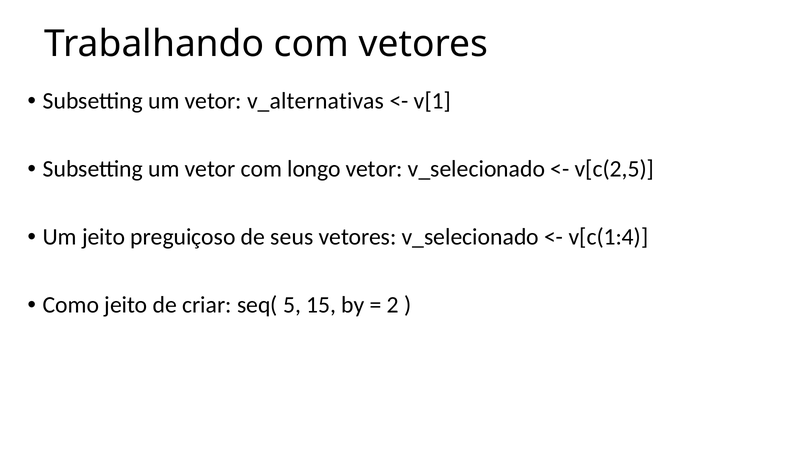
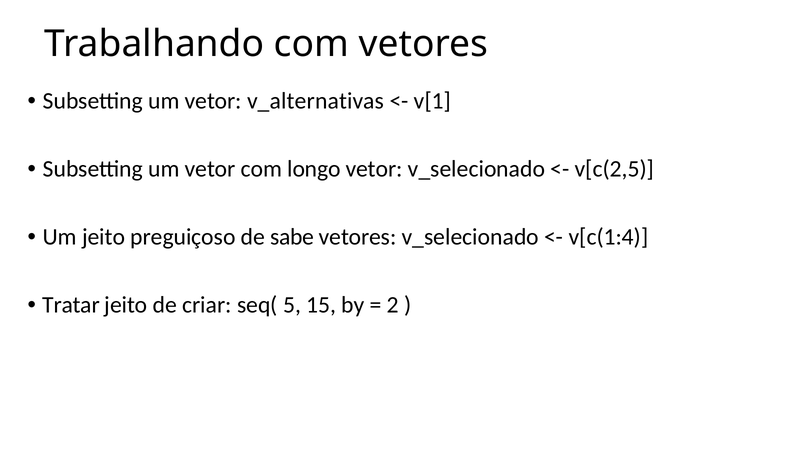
seus: seus -> sabe (292, 237)
Como: Como -> Tratar (71, 305)
